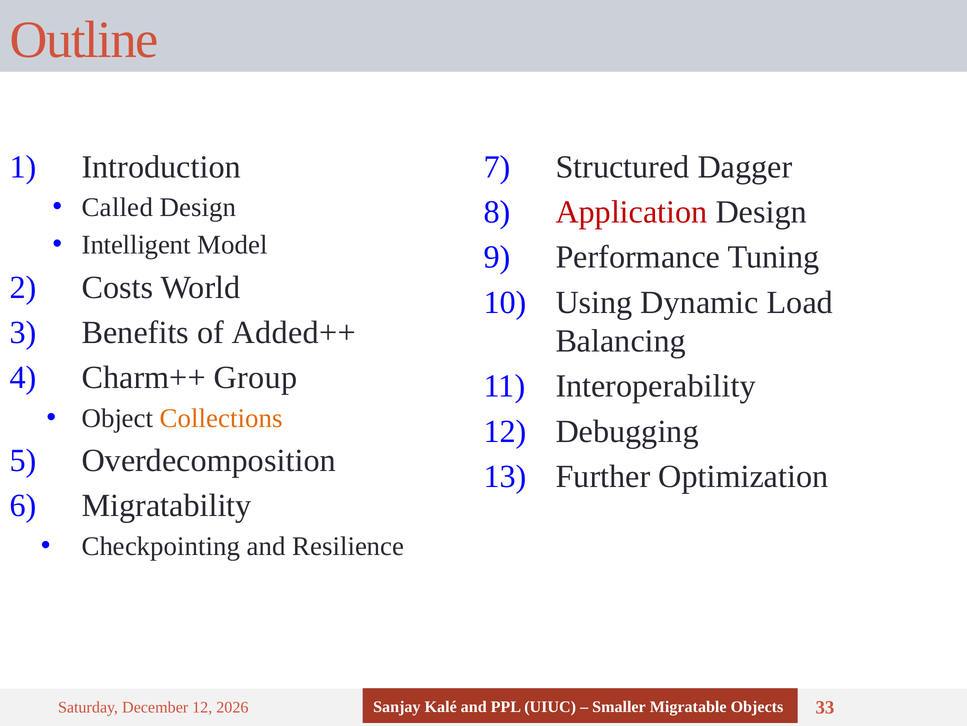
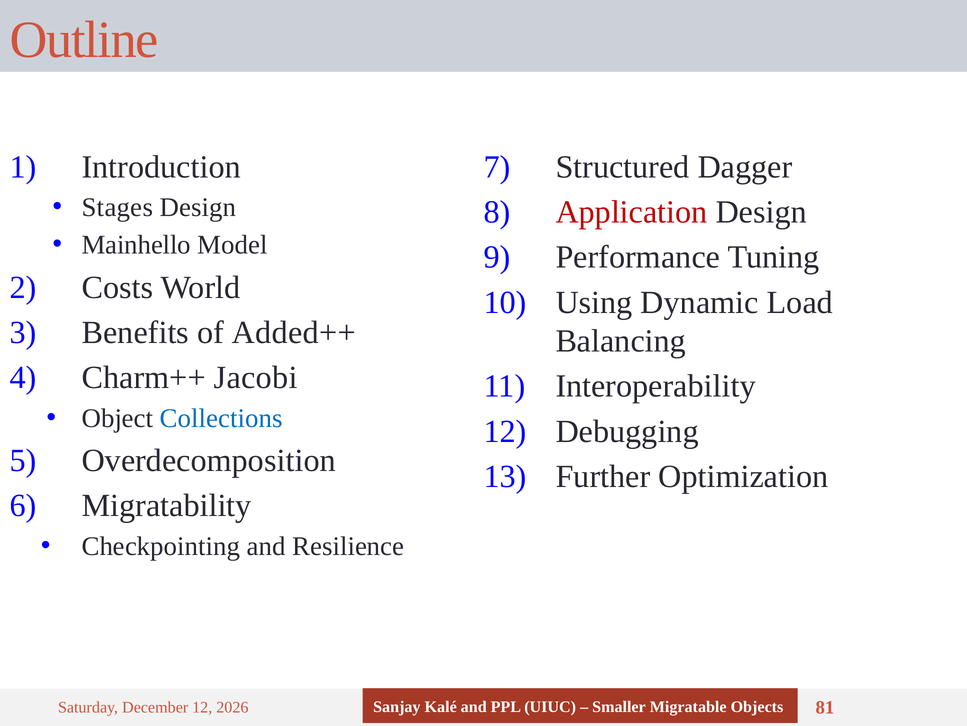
Called: Called -> Stages (117, 207)
Intelligent: Intelligent -> Mainhello (136, 245)
Group: Group -> Jacobi (256, 377)
Collections colour: orange -> blue (221, 418)
33: 33 -> 81 (825, 707)
